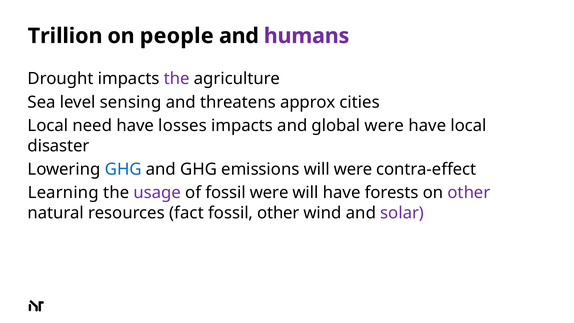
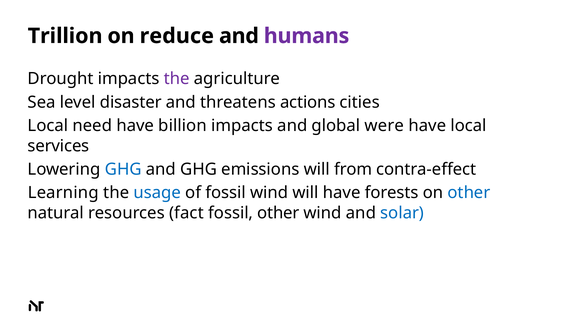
people: people -> reduce (177, 36)
sensing: sensing -> disaster (131, 102)
approx: approx -> actions (308, 102)
losses: losses -> billion (183, 126)
disaster: disaster -> services (58, 146)
will were: were -> from (353, 169)
usage colour: purple -> blue (157, 193)
fossil were: were -> wind (269, 193)
other colour: purple -> blue (469, 193)
solar colour: purple -> blue (402, 213)
